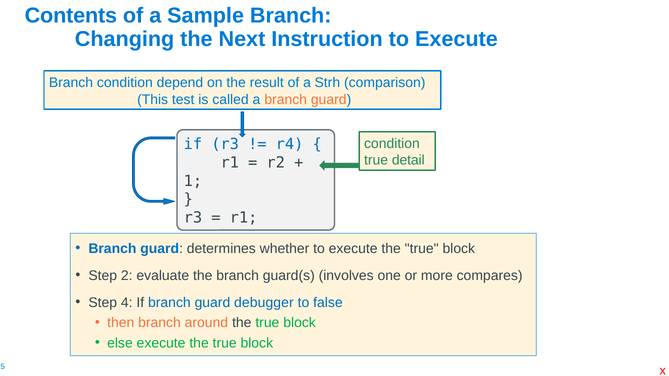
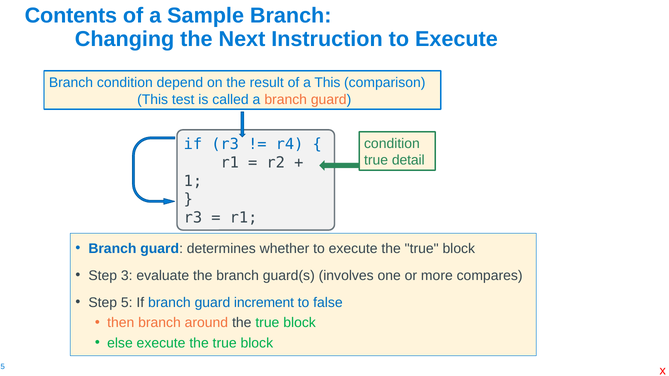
a Strh: Strh -> This (327, 83)
2: 2 -> 3 (127, 276)
4: 4 -> 5 (127, 303)
debugger: debugger -> increment (264, 303)
